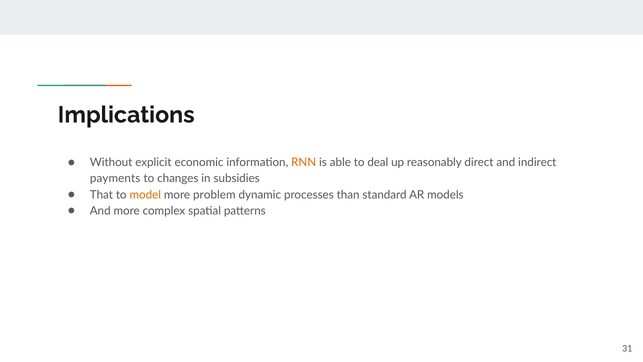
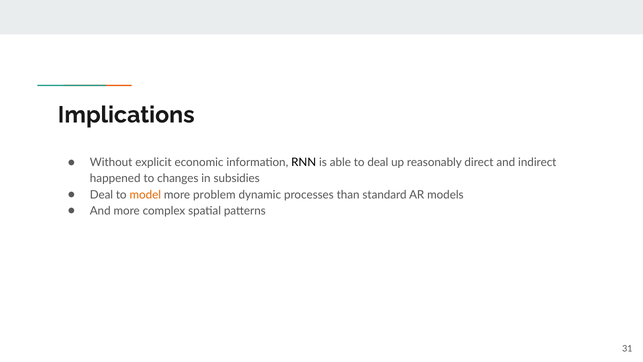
RNN colour: orange -> black (304, 162)
payments: payments -> happened (115, 179)
That: That -> Deal (101, 195)
